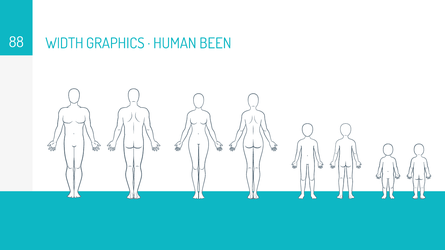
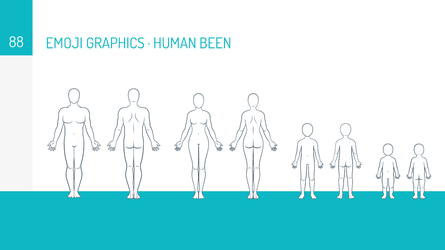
WIDTH: WIDTH -> EMOJI (64, 43)
